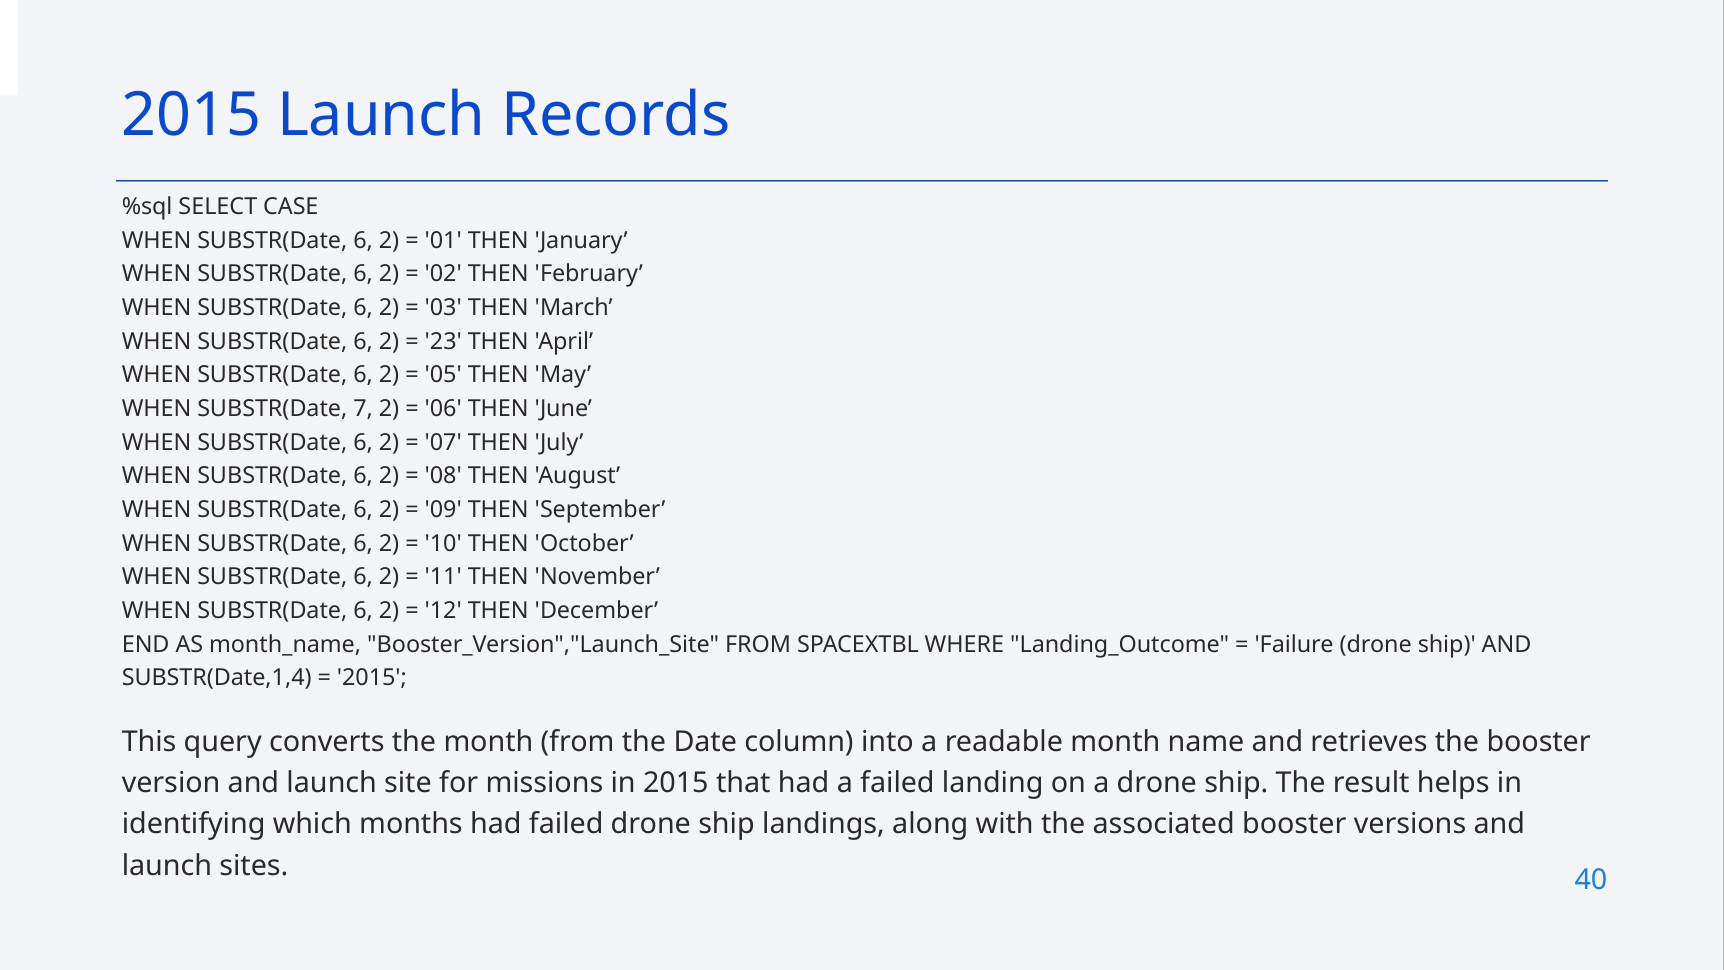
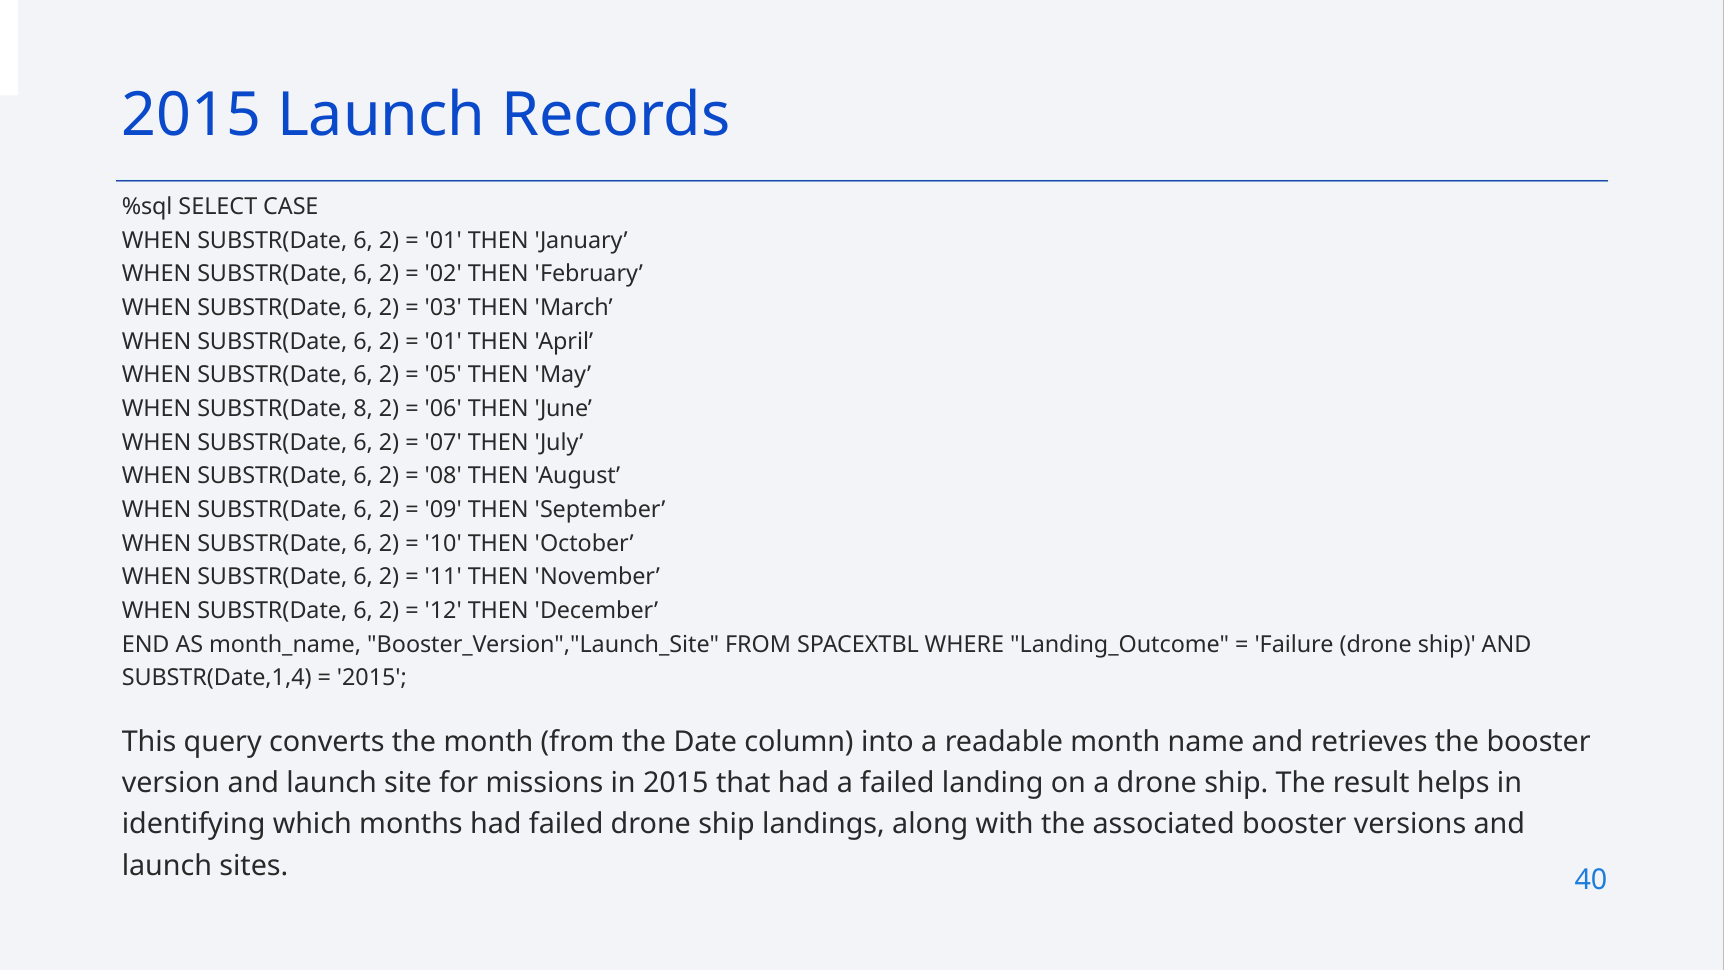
23: 23 -> 01 (443, 341)
7: 7 -> 8 (363, 409)
